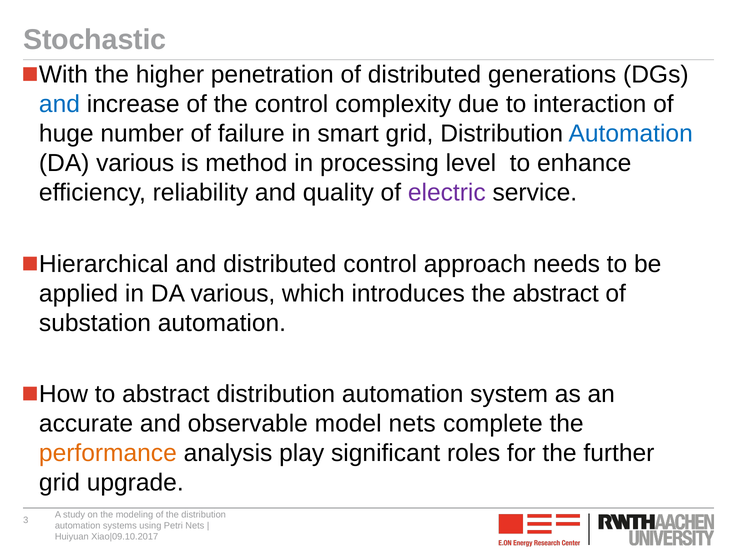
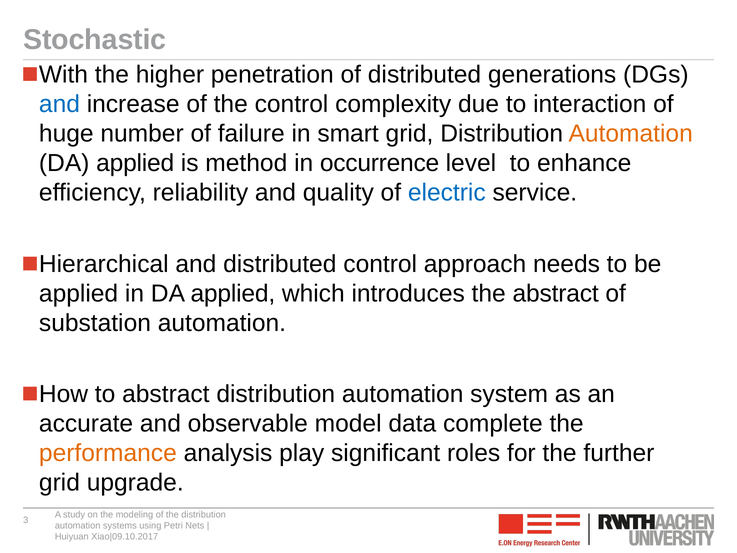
Automation colour: blue -> orange (631, 134)
various: various -> applied (135, 163)
processing: processing -> occurrence (380, 163)
electric colour: purple -> blue (447, 193)
in DA various: various -> applied (233, 293)
model nets: nets -> data (412, 424)
